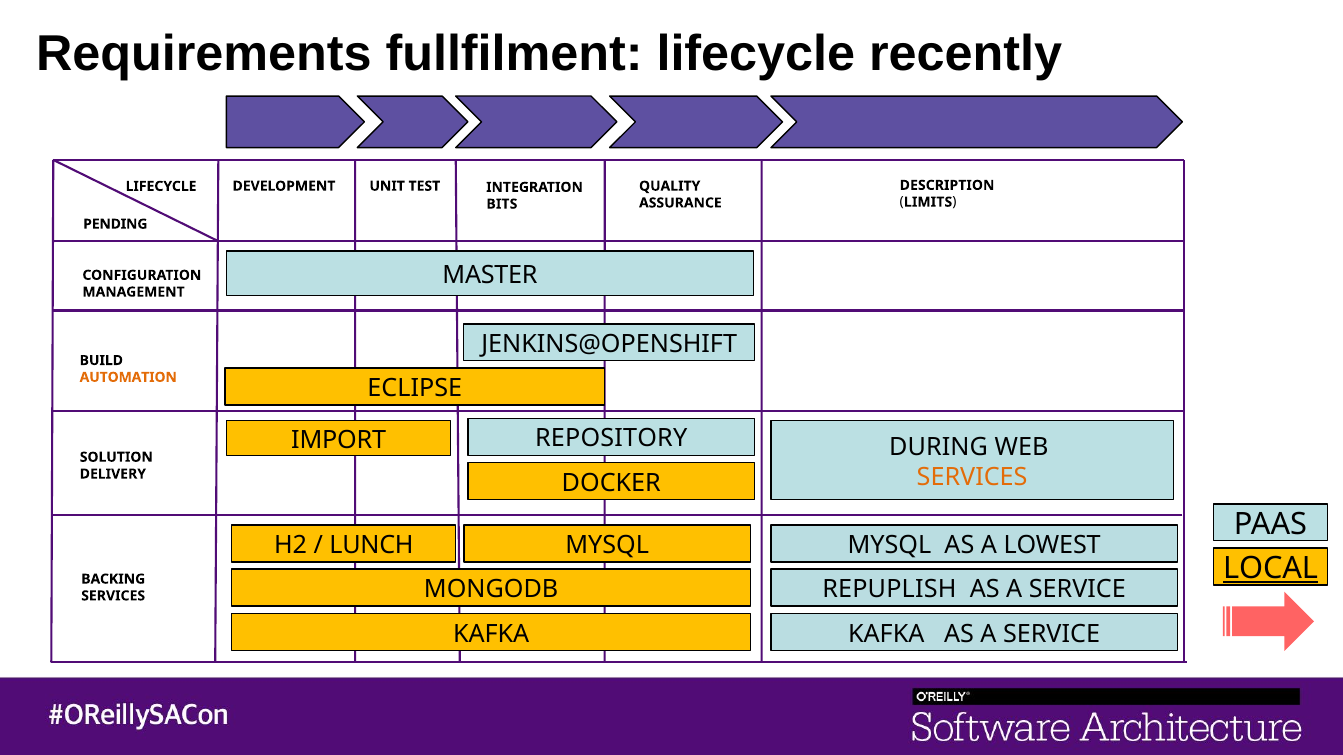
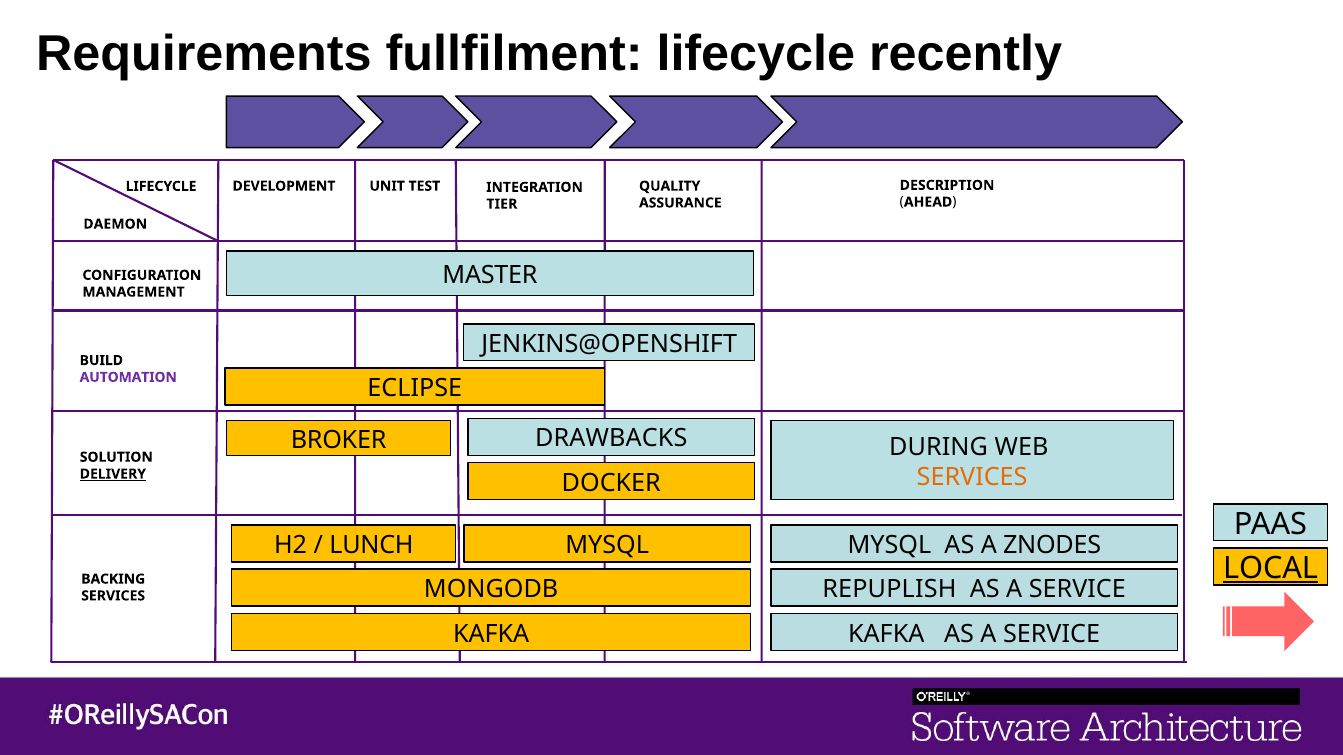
LIMITS: LIMITS -> AHEAD (928, 202)
BITS: BITS -> TIER (502, 204)
PENDING: PENDING -> DAEMON (115, 224)
AUTOMATION colour: orange -> purple (128, 377)
REPOSITORY: REPOSITORY -> DRAWBACKS (611, 439)
IMPORT: IMPORT -> BROKER (339, 440)
DELIVERY underline: none -> present (113, 474)
LOWEST: LOWEST -> ZNODES (1052, 546)
